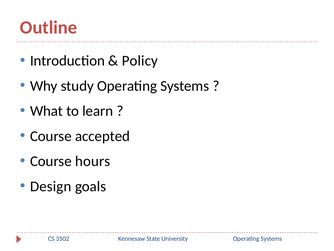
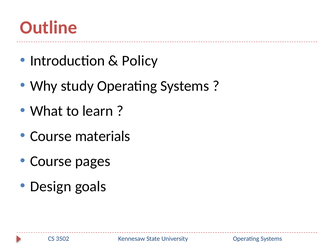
accepted: accepted -> materials (103, 136)
hours: hours -> pages (93, 161)
